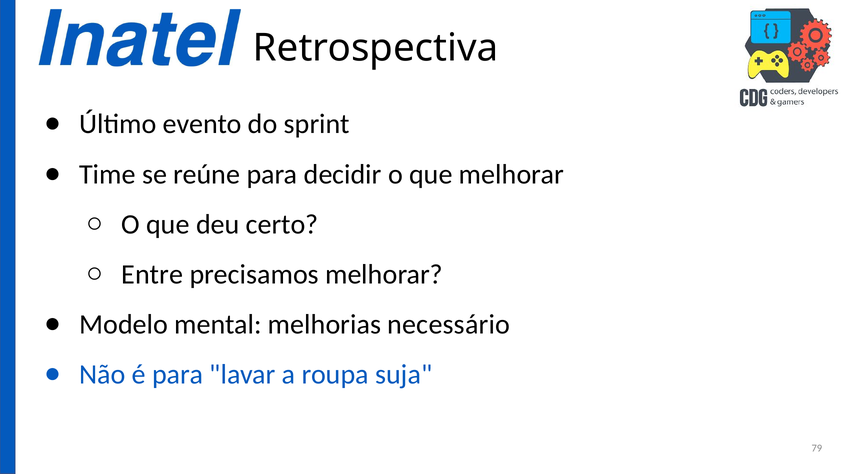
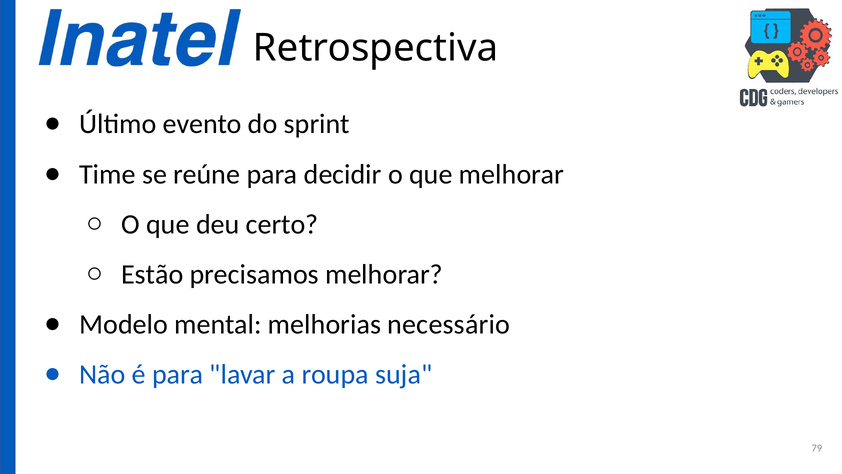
Entre: Entre -> Estão (152, 274)
